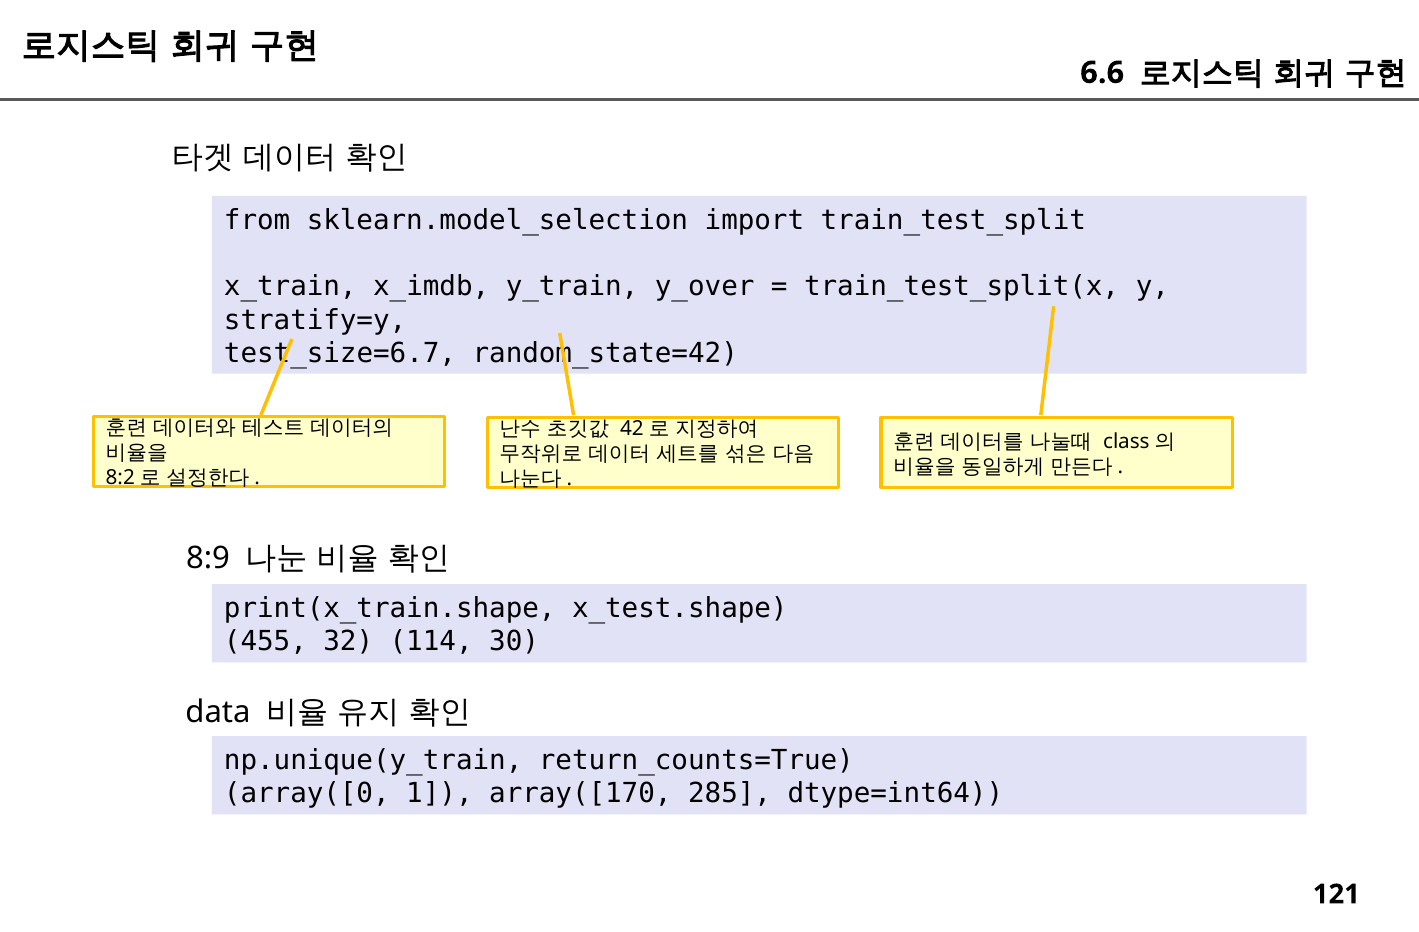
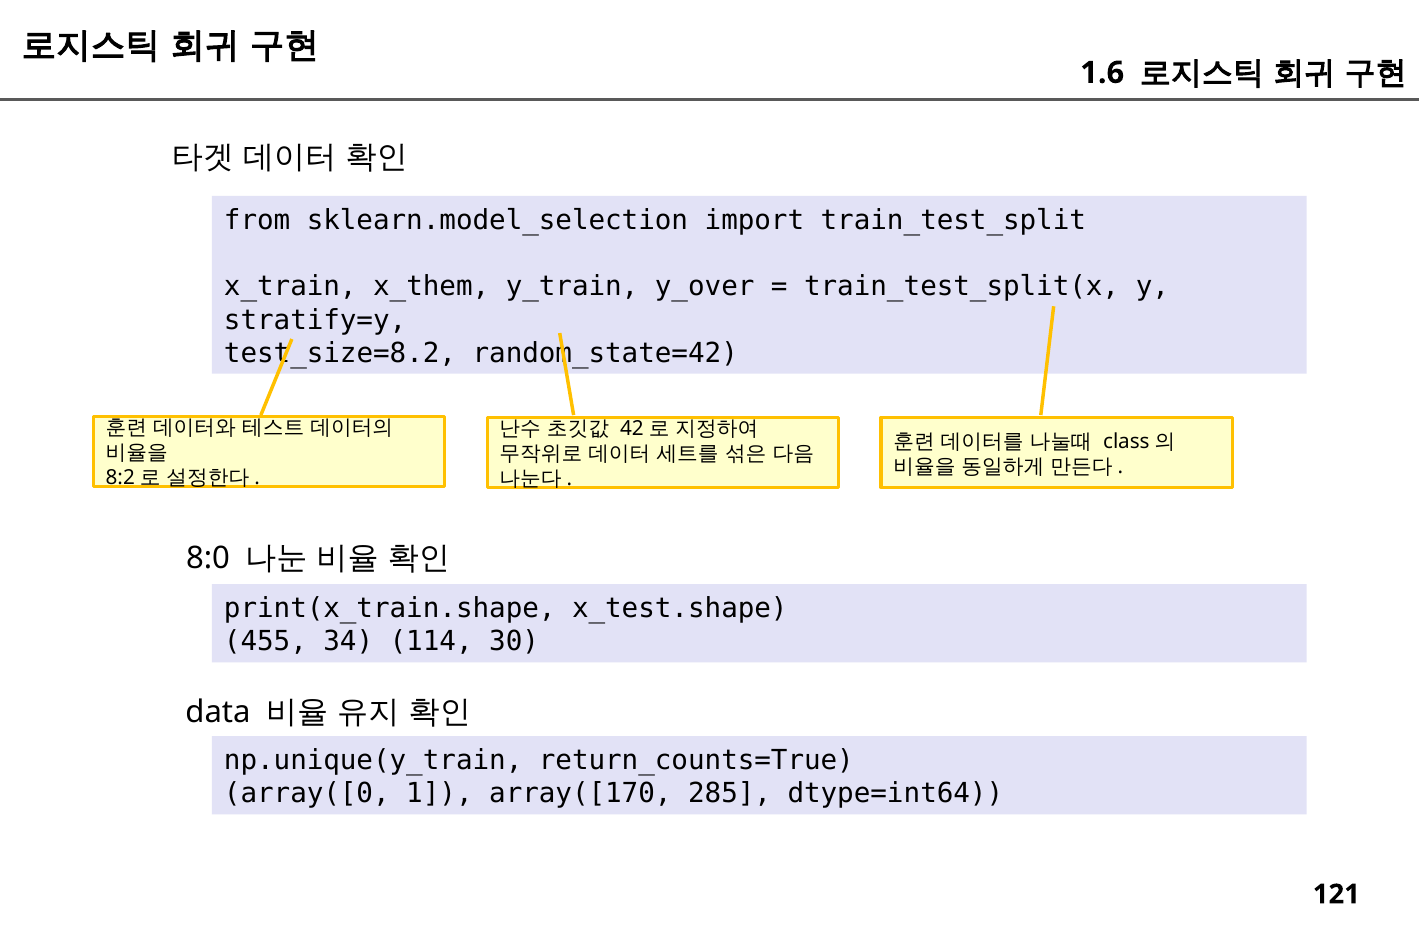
6.6: 6.6 -> 1.6 (1102, 73)
x_imdb: x_imdb -> x_them (431, 287)
test_size=6.7: test_size=6.7 -> test_size=8.2 (340, 353)
8:9: 8:9 -> 8:0 (208, 558)
32: 32 -> 34 (348, 642)
